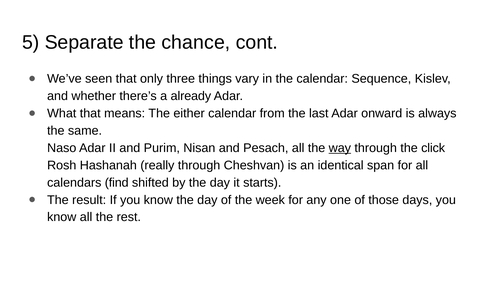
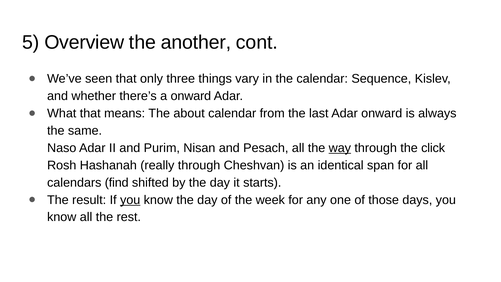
Separate: Separate -> Overview (84, 42)
chance: chance -> another (196, 42)
a already: already -> onward (191, 96)
either: either -> about (189, 113)
you underline: none -> present (130, 200)
